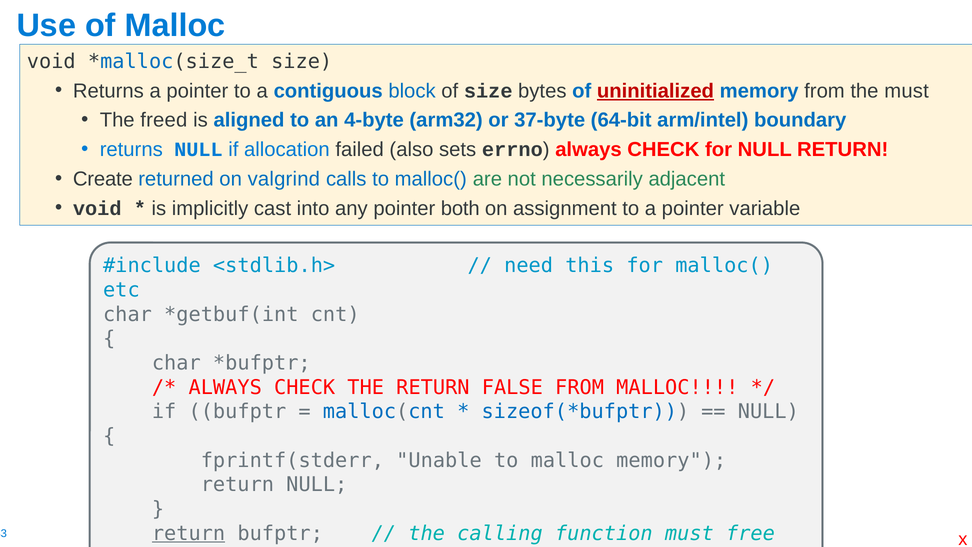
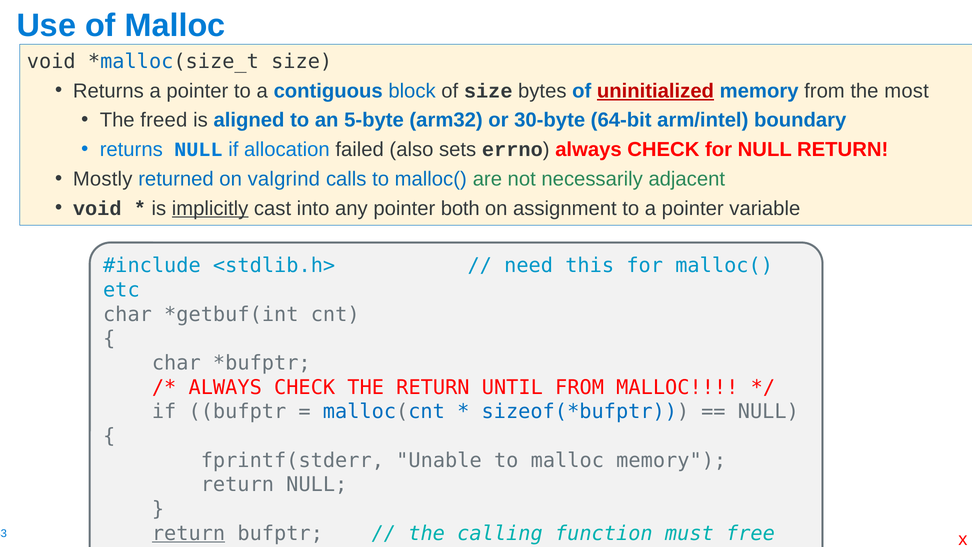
the must: must -> most (907, 91)
4-byte: 4-byte -> 5-byte (374, 120)
37-byte: 37-byte -> 30-byte (550, 120)
Create: Create -> Mostly (103, 179)
implicitly underline: none -> present (210, 208)
FALSE: FALSE -> UNTIL (512, 387)
